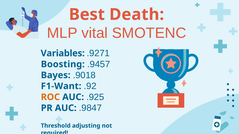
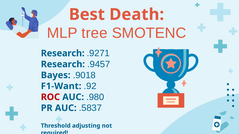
vital: vital -> tree (94, 33)
Variables: Variables -> Research (63, 53)
Boosting: Boosting -> Research (63, 64)
ROC colour: orange -> red (50, 97)
.925: .925 -> .980 (95, 97)
.9847: .9847 -> .5837 (90, 108)
